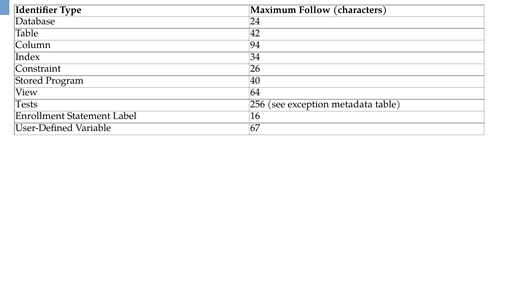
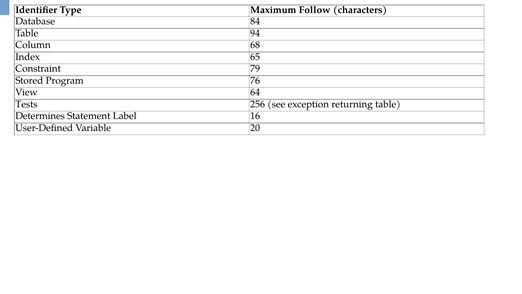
24: 24 -> 84 (255, 21)
42: 42 -> 94 (255, 33)
94: 94 -> 68 (255, 45)
34: 34 -> 65 (255, 57)
26: 26 -> 79 (255, 69)
40: 40 -> 76 (255, 80)
metadata: metadata -> returning (352, 104)
Enrollment: Enrollment -> Determines (40, 116)
67: 67 -> 20 (255, 128)
